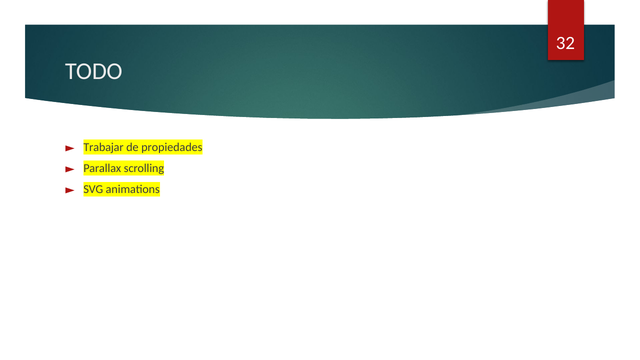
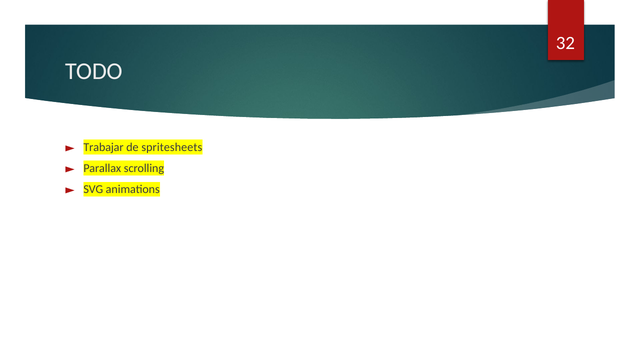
propiedades: propiedades -> spritesheets (172, 147)
